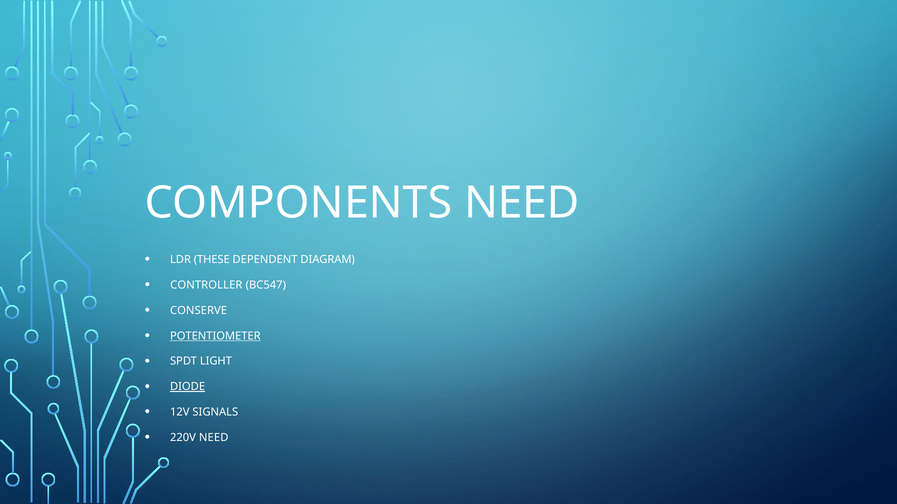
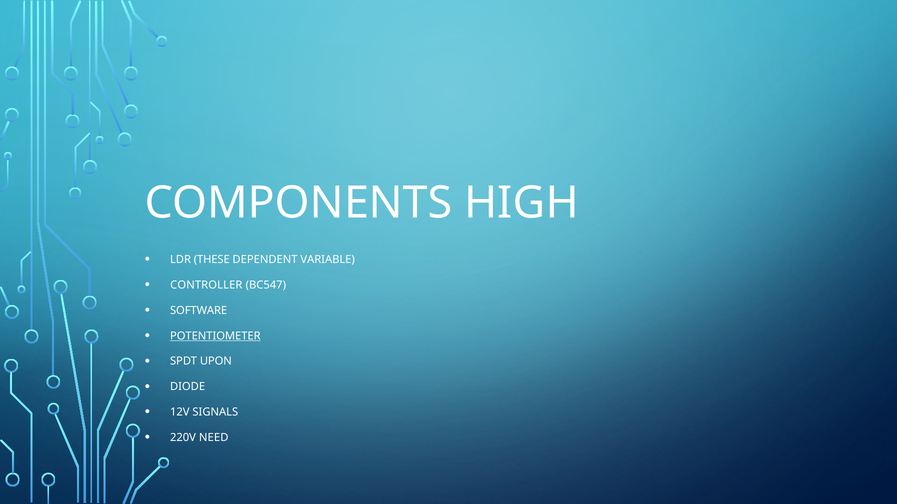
COMPONENTS NEED: NEED -> HIGH (522, 203)
DIAGRAM: DIAGRAM -> VARIABLE (328, 260)
CONSERVE: CONSERVE -> SOFTWARE (199, 311)
LIGHT: LIGHT -> UPON (216, 362)
DIODE underline: present -> none (188, 387)
